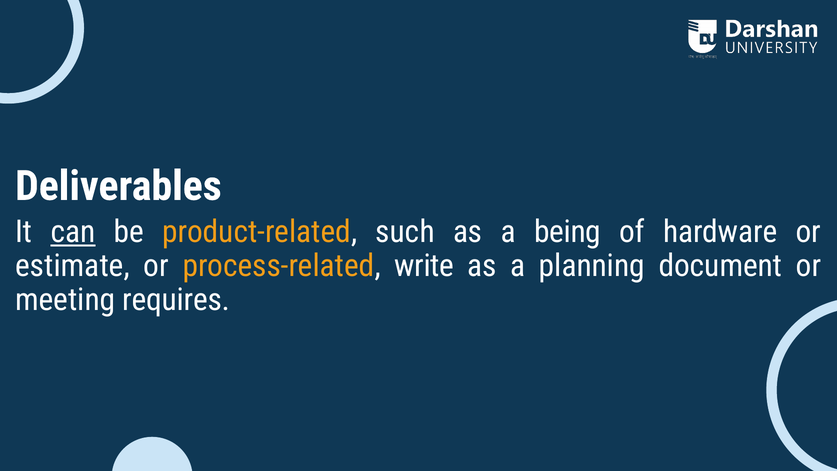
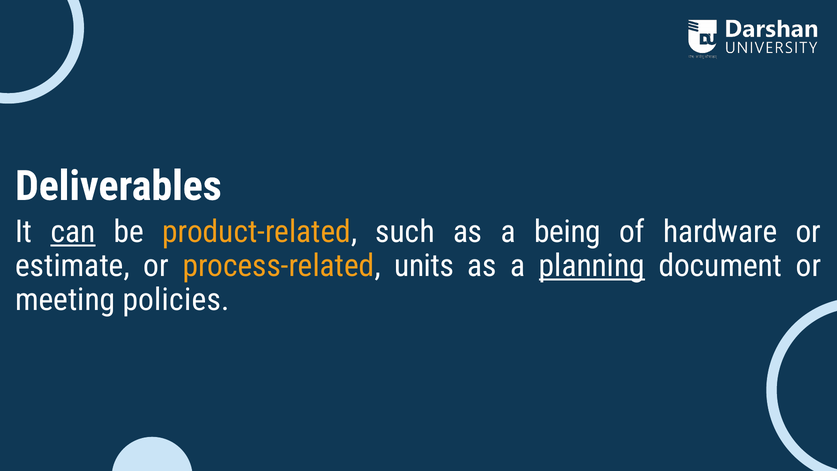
write: write -> units (424, 266)
planning underline: none -> present (592, 266)
requires: requires -> policies (176, 300)
